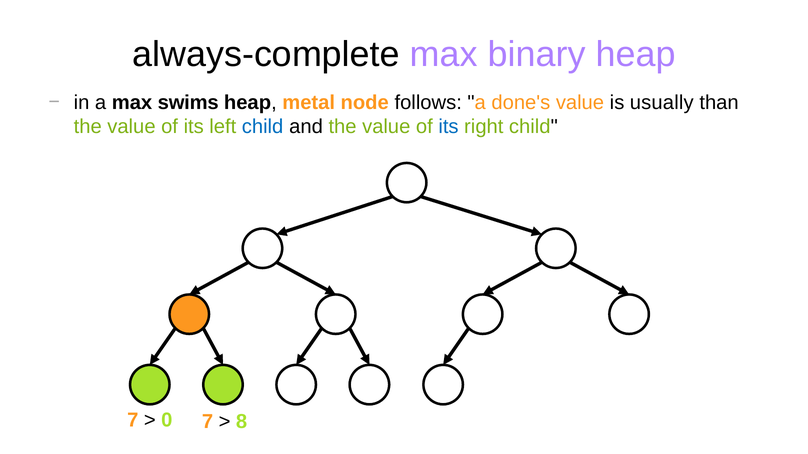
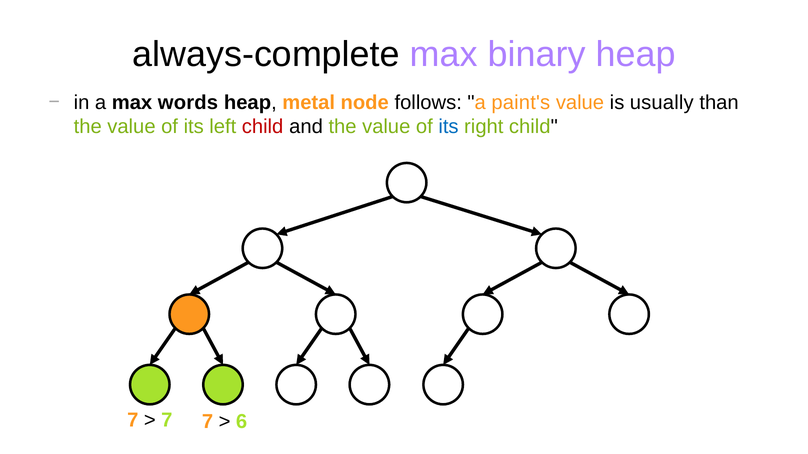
swims: swims -> words (188, 103)
done's: done's -> paint's (521, 103)
child colour: blue -> red (263, 127)
0: 0 -> 7 (167, 421)
8: 8 -> 6 (242, 422)
